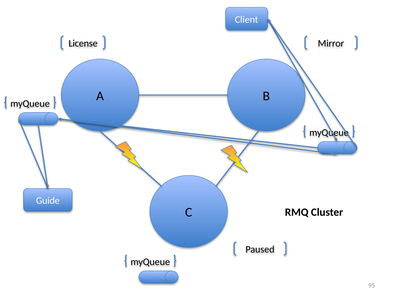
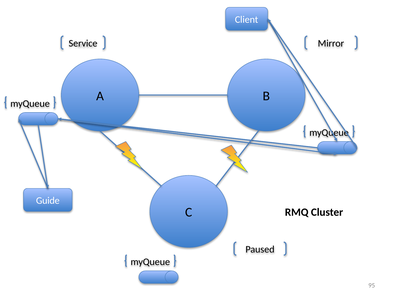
License: License -> Service (83, 43)
